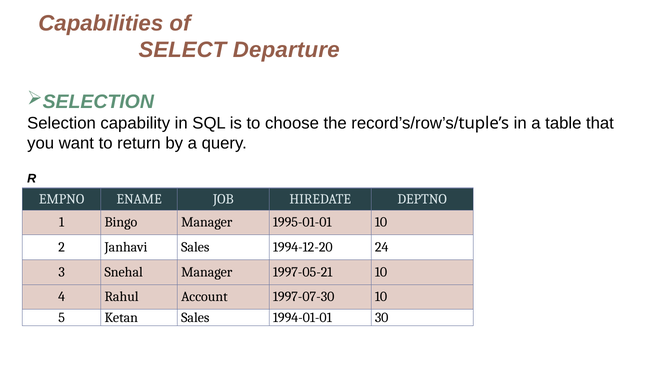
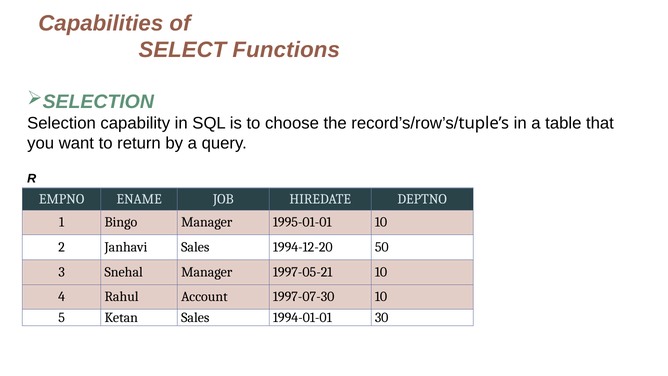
Departure: Departure -> Functions (286, 50)
24: 24 -> 50 (382, 247)
